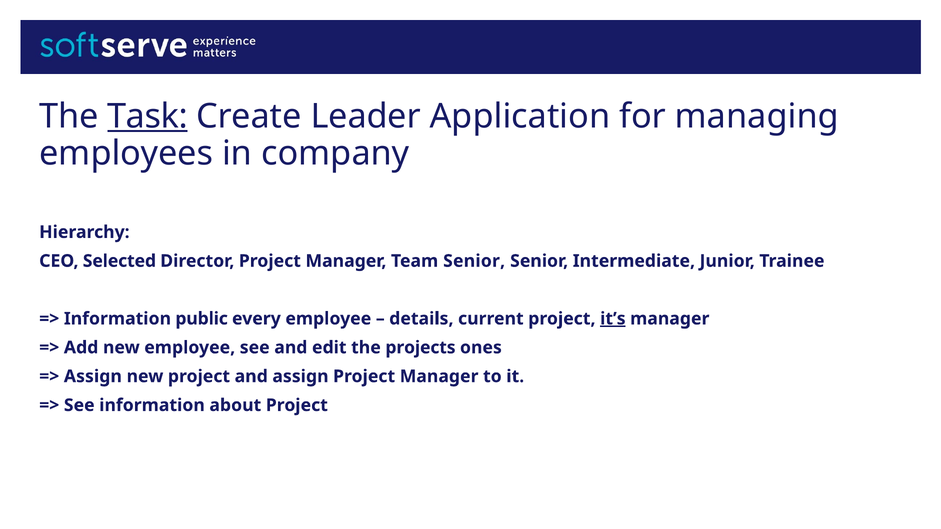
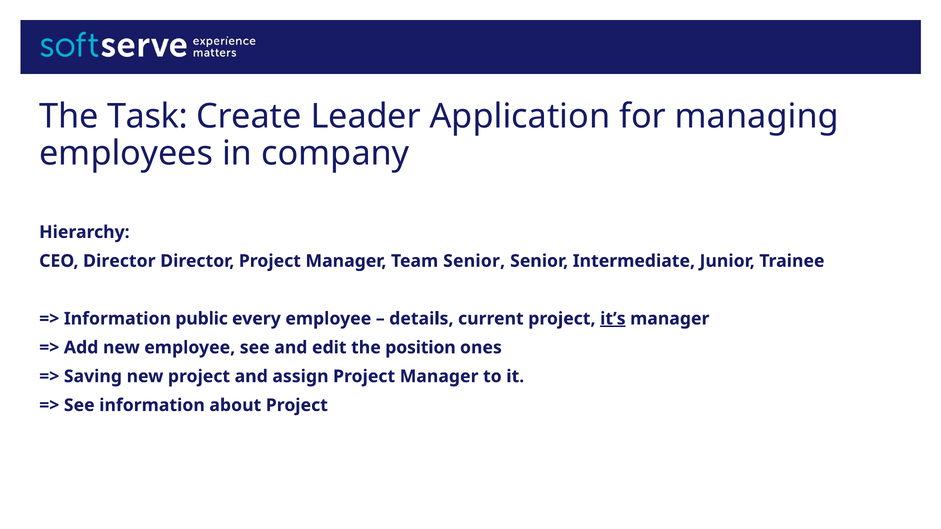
Task underline: present -> none (148, 116)
CEO Selected: Selected -> Director (119, 261)
projects: projects -> position (420, 348)
Assign: Assign -> Saving (93, 377)
